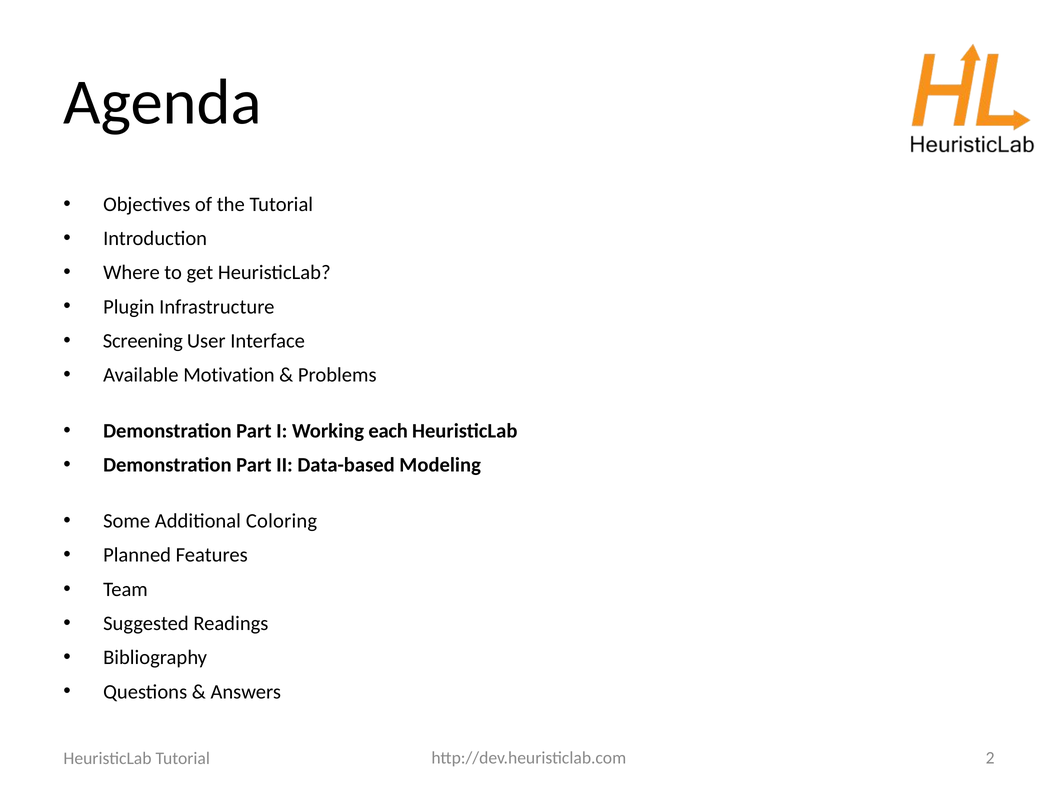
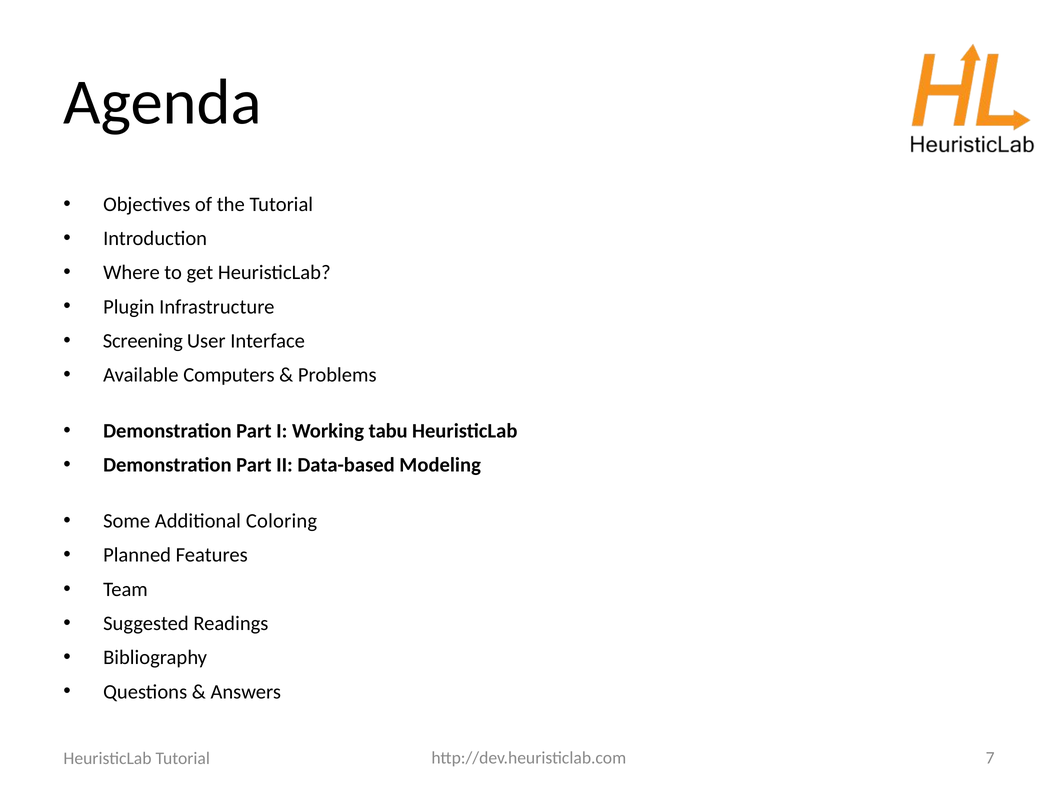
Motivation: Motivation -> Computers (229, 375)
each: each -> tabu (388, 431)
2: 2 -> 7 (990, 758)
